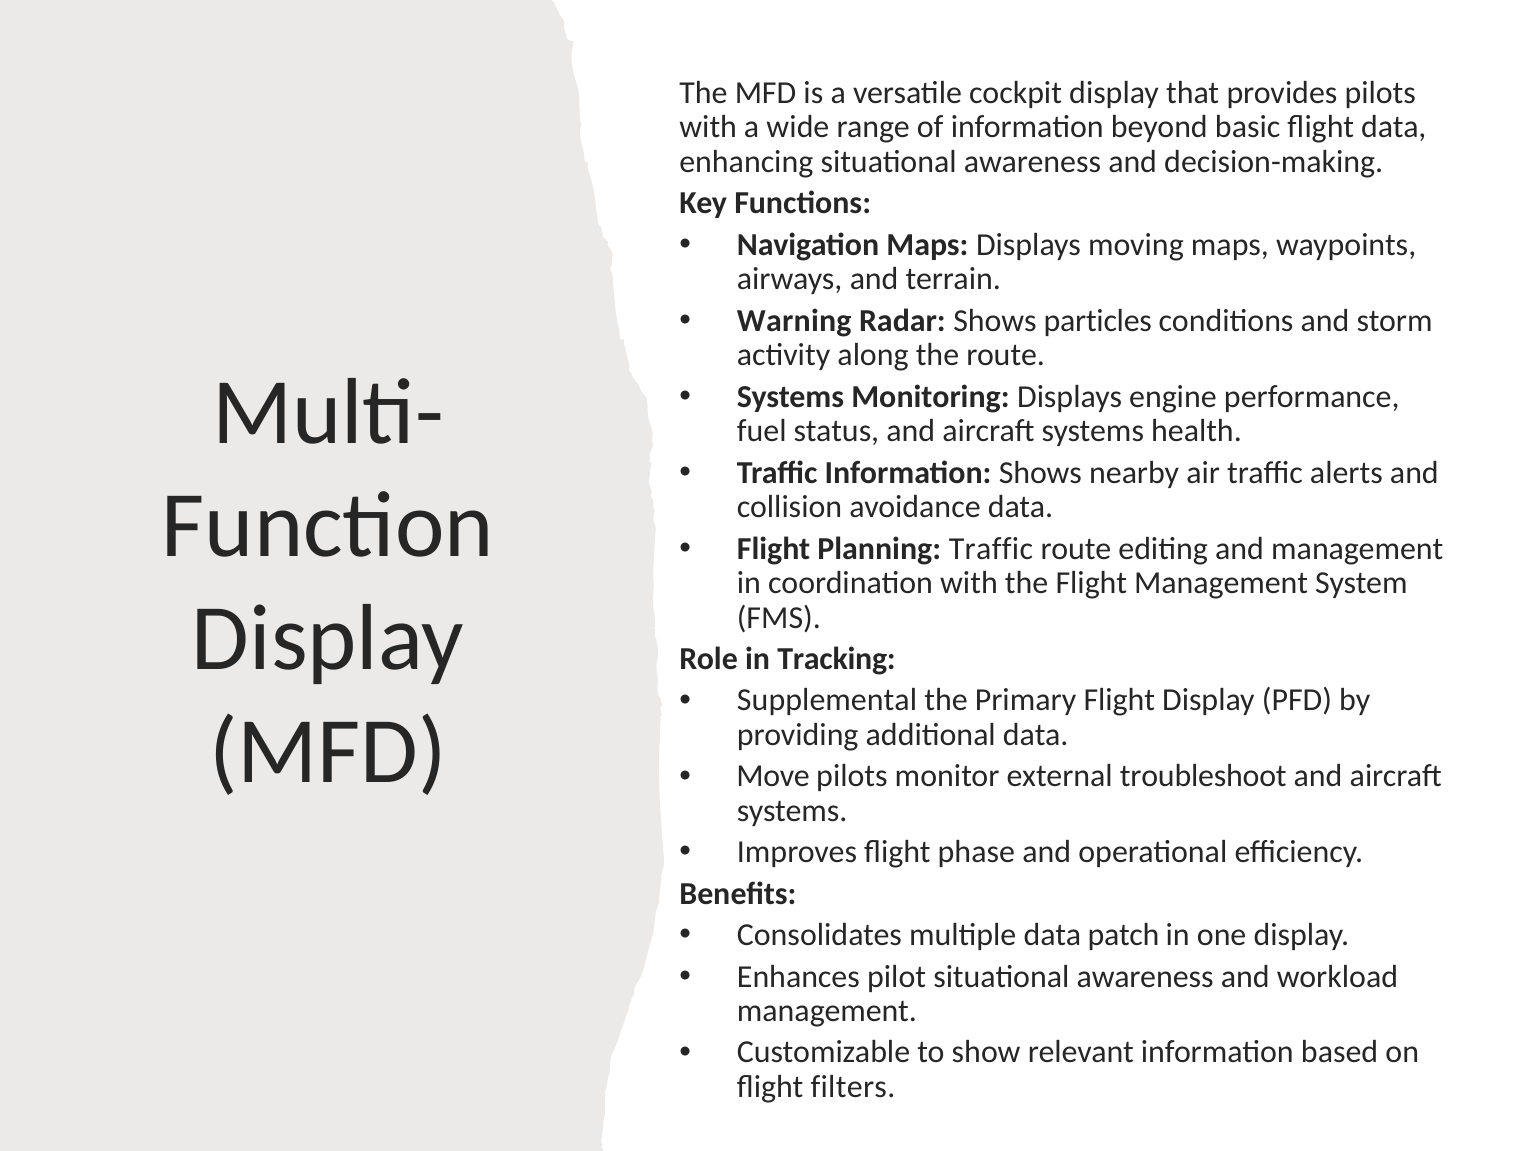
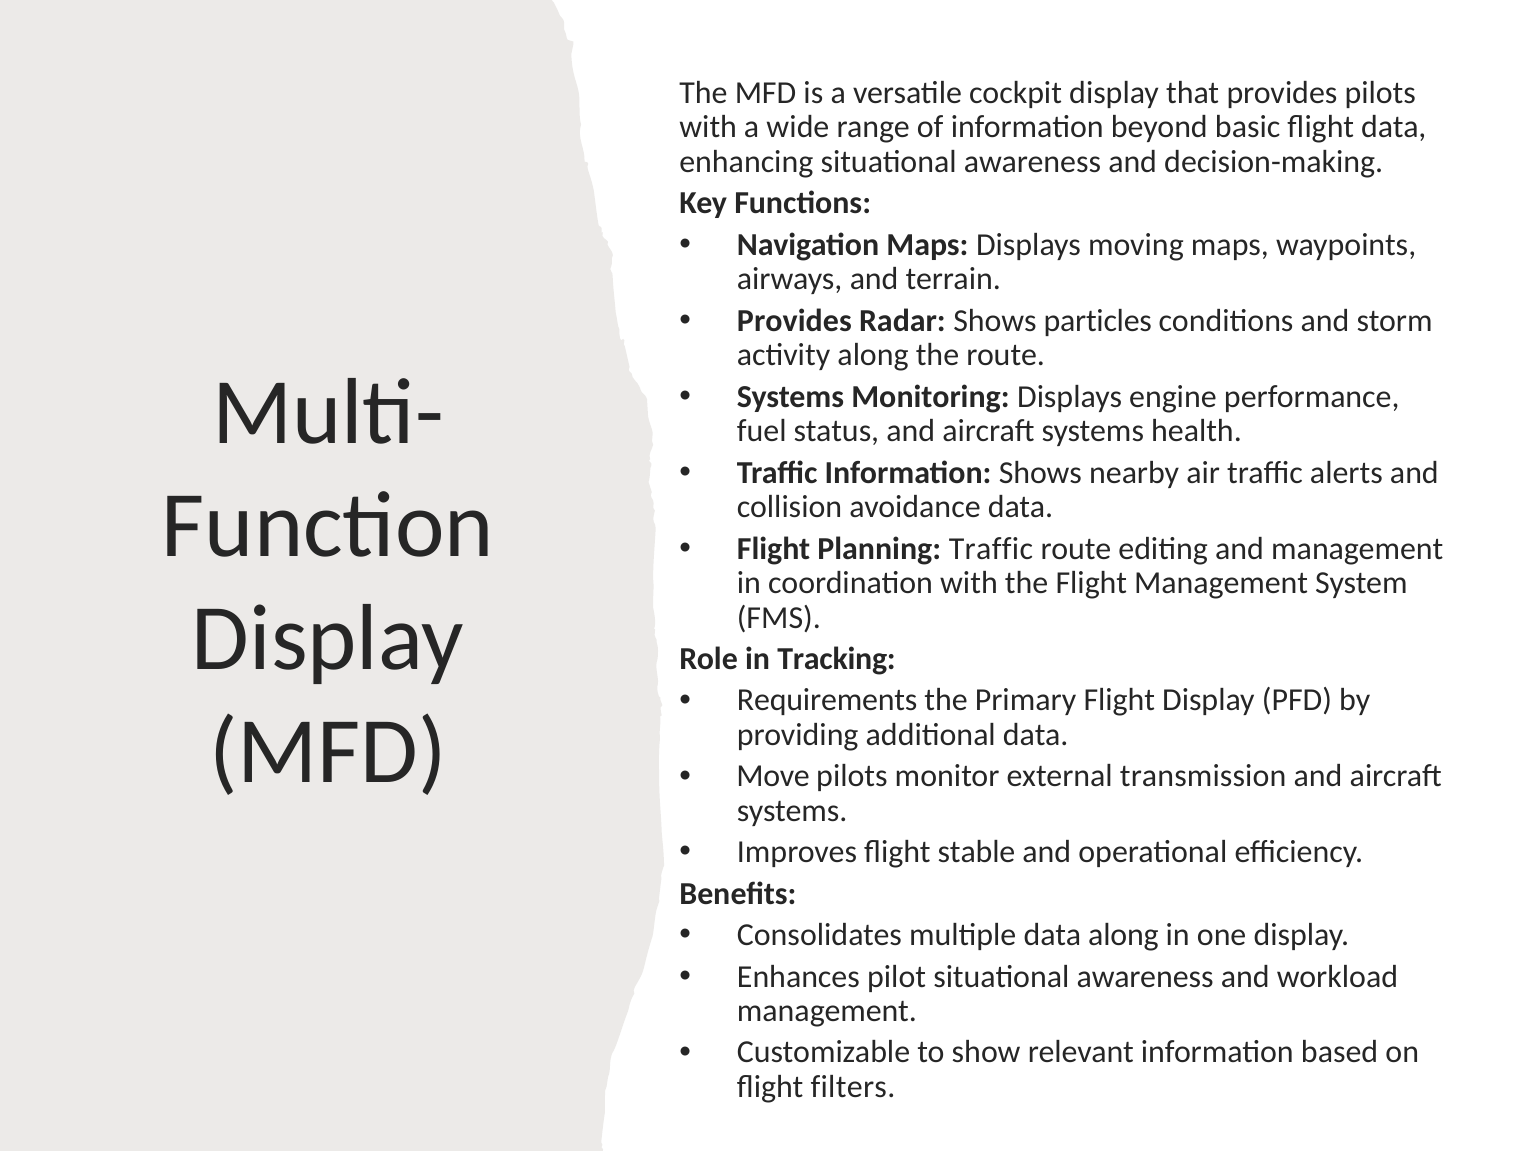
Warning: Warning -> Provides (794, 321)
Supplemental: Supplemental -> Requirements (827, 700)
troubleshoot: troubleshoot -> transmission (1203, 776)
phase: phase -> stable (976, 852)
data patch: patch -> along (1123, 935)
